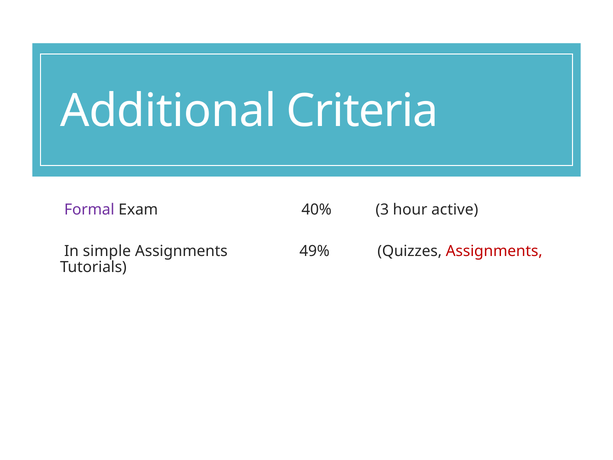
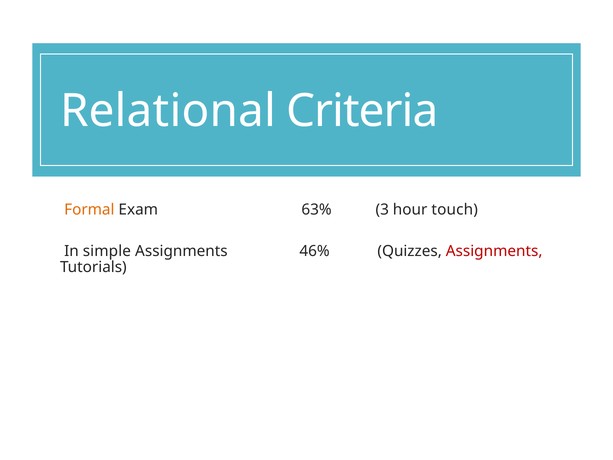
Additional: Additional -> Relational (168, 111)
Formal colour: purple -> orange (89, 210)
40%: 40% -> 63% (317, 210)
active: active -> touch (455, 210)
49%: 49% -> 46% (315, 251)
